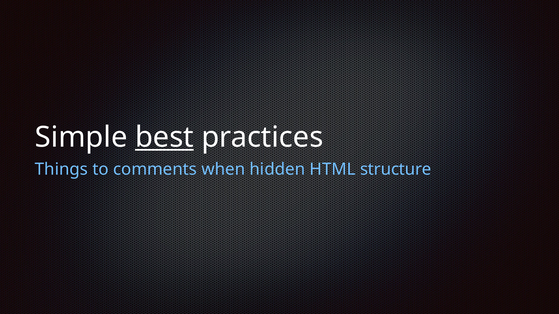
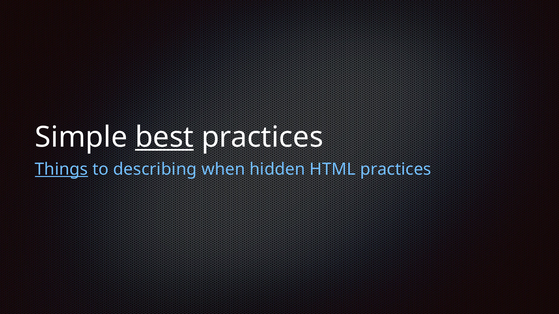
Things underline: none -> present (61, 169)
comments: comments -> describing (155, 169)
HTML structure: structure -> practices (396, 169)
